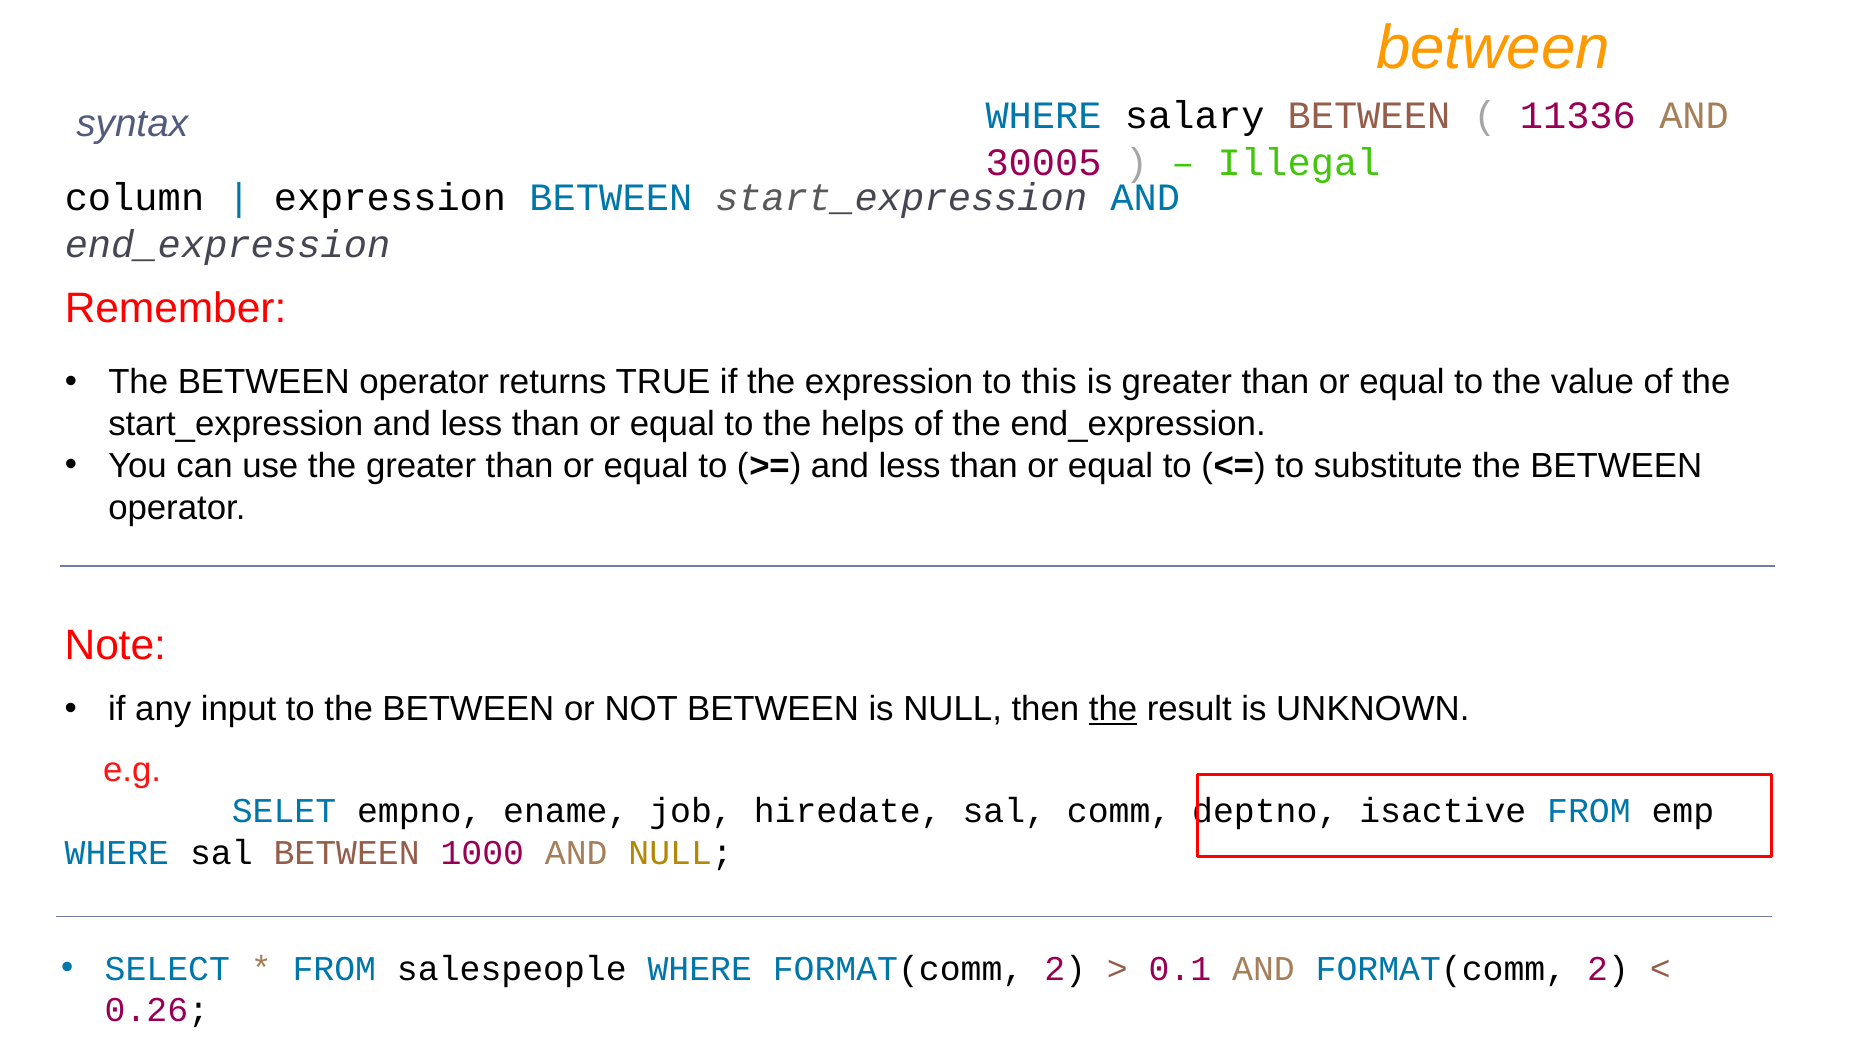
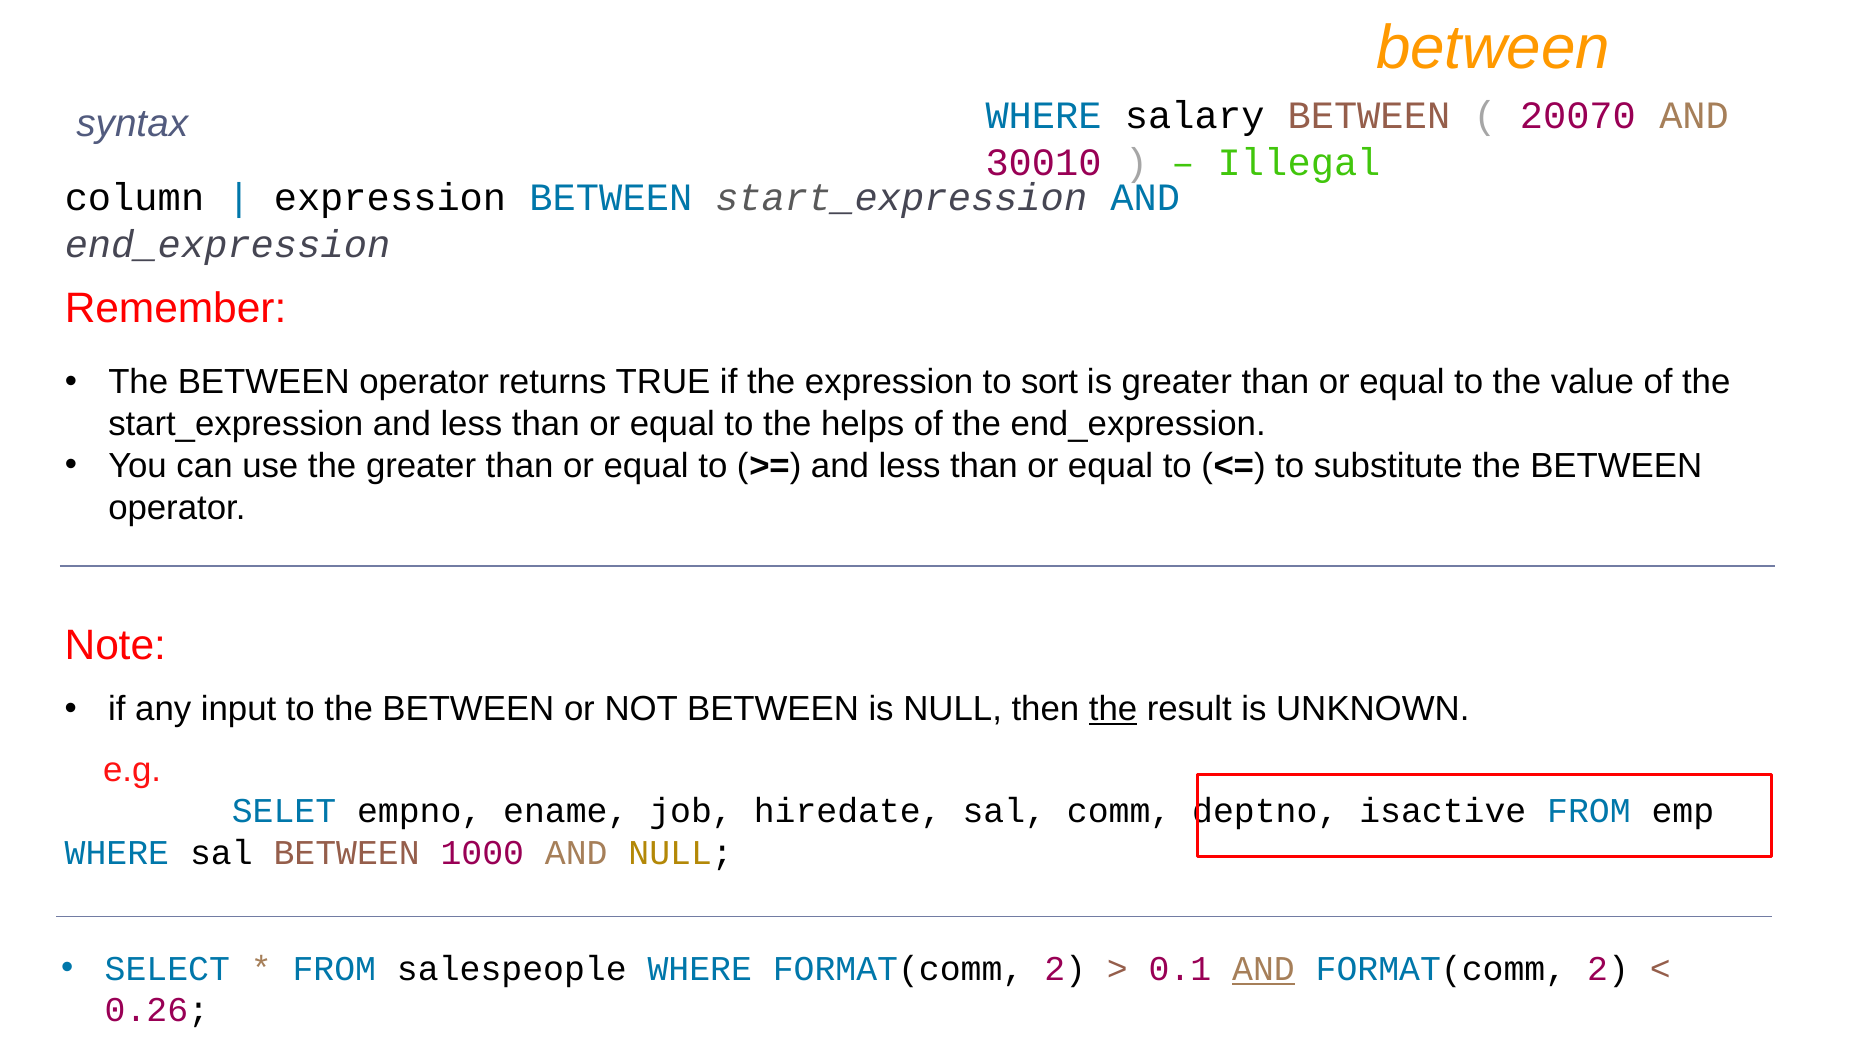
11336: 11336 -> 20070 (1578, 116)
30005: 30005 -> 30010 (1044, 162)
this: this -> sort (1050, 382)
AND underline: none -> present (1264, 969)
